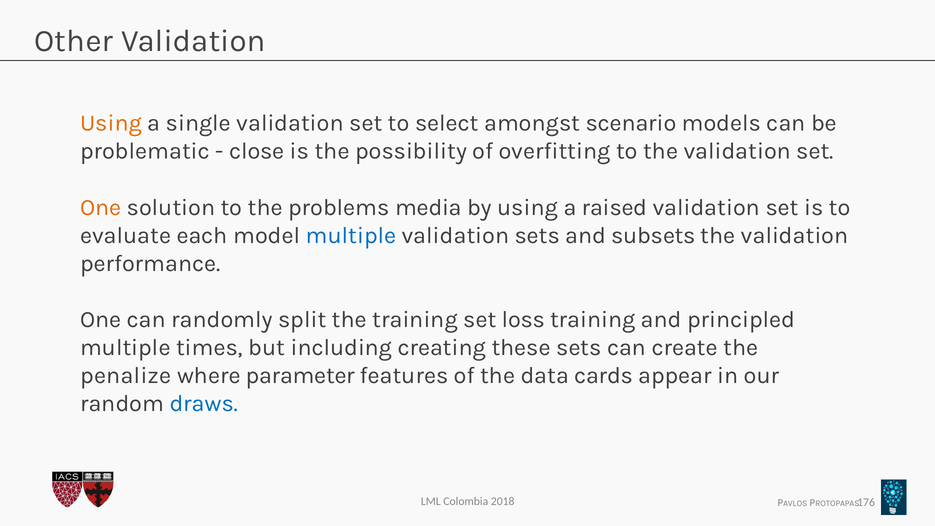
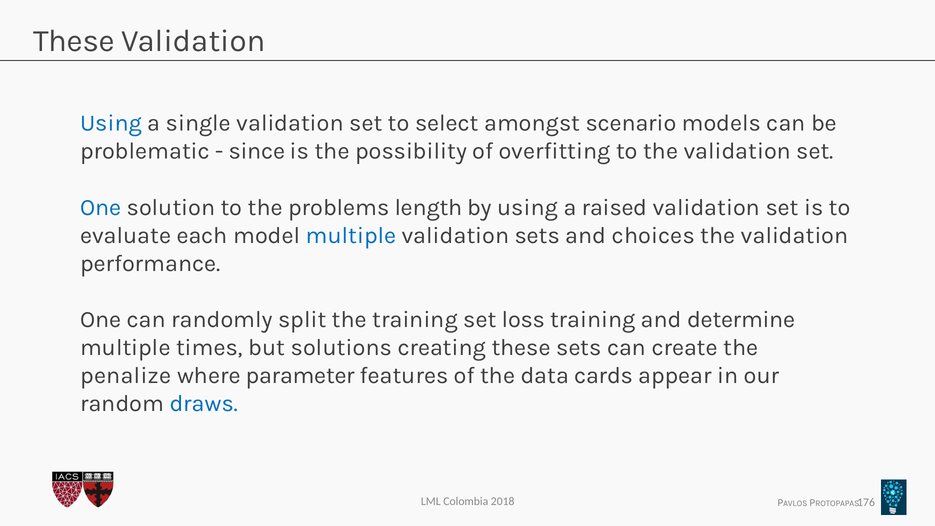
Other: Other -> These (74, 41)
Using colour: orange -> blue (111, 123)
close: close -> since (257, 151)
One colour: orange -> blue (101, 207)
media: media -> length (428, 207)
subsets: subsets -> choices (653, 235)
principled: principled -> determine (741, 320)
including: including -> solutions (341, 348)
